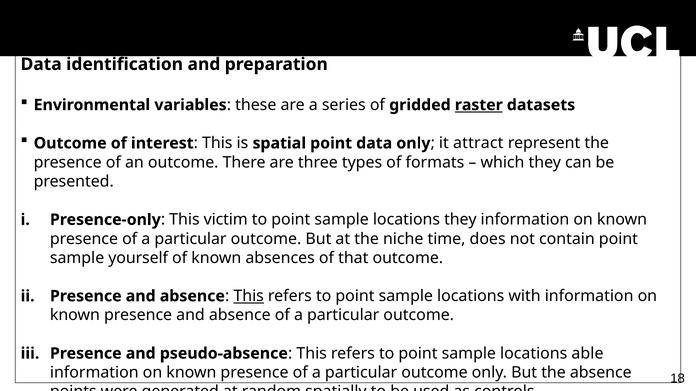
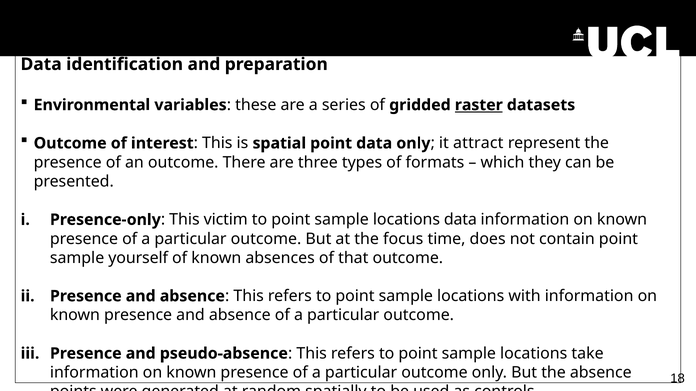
locations they: they -> data (460, 220)
niche: niche -> focus (403, 239)
This underline: present -> none (249, 296)
able: able -> take (588, 354)
